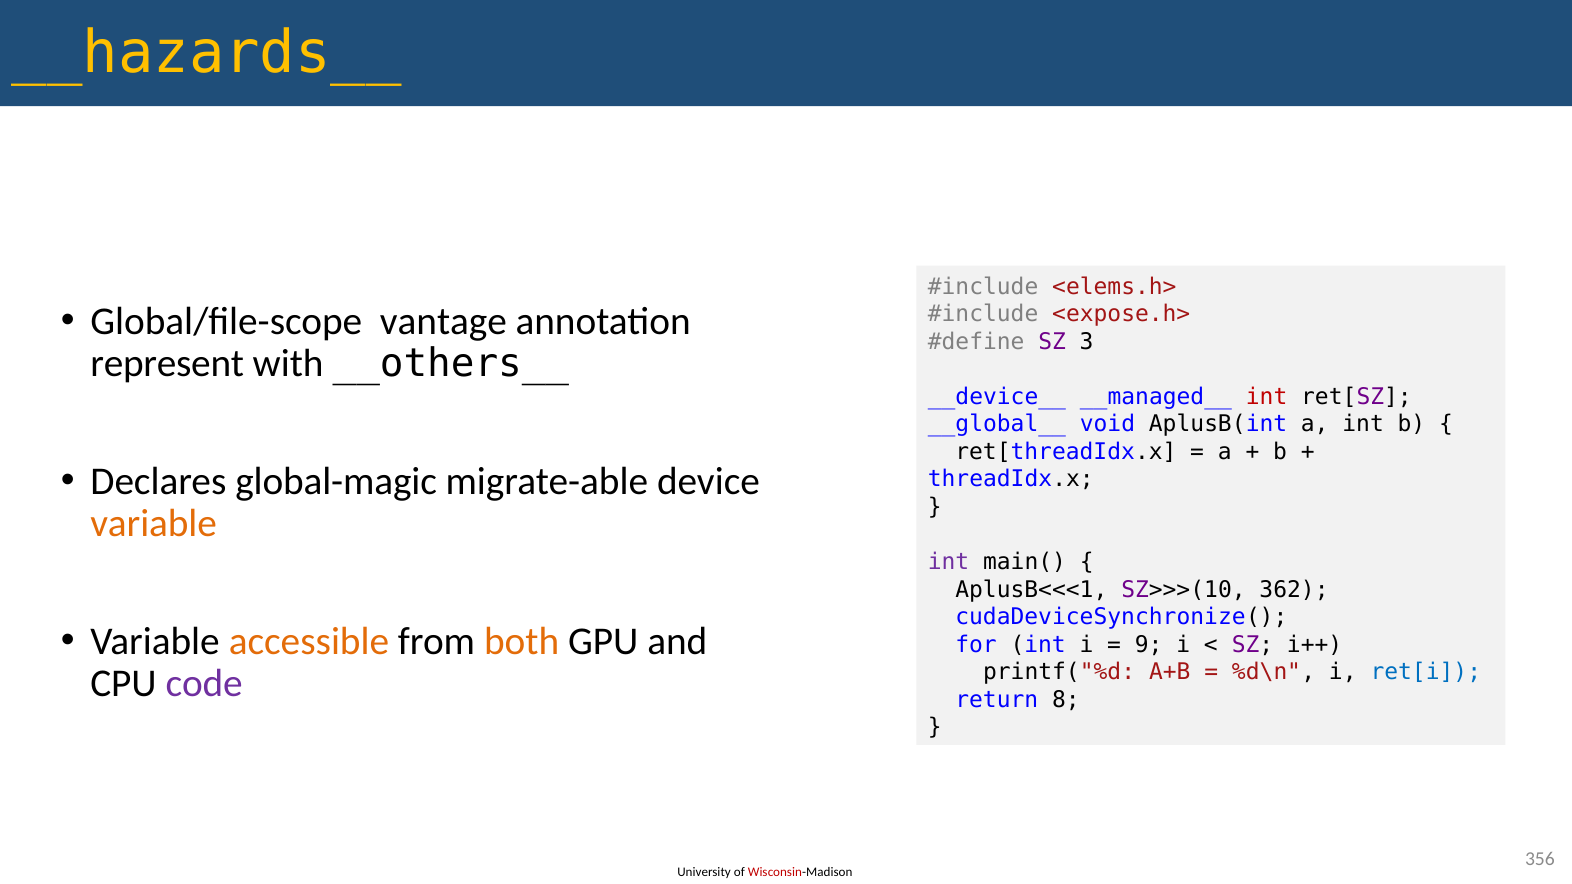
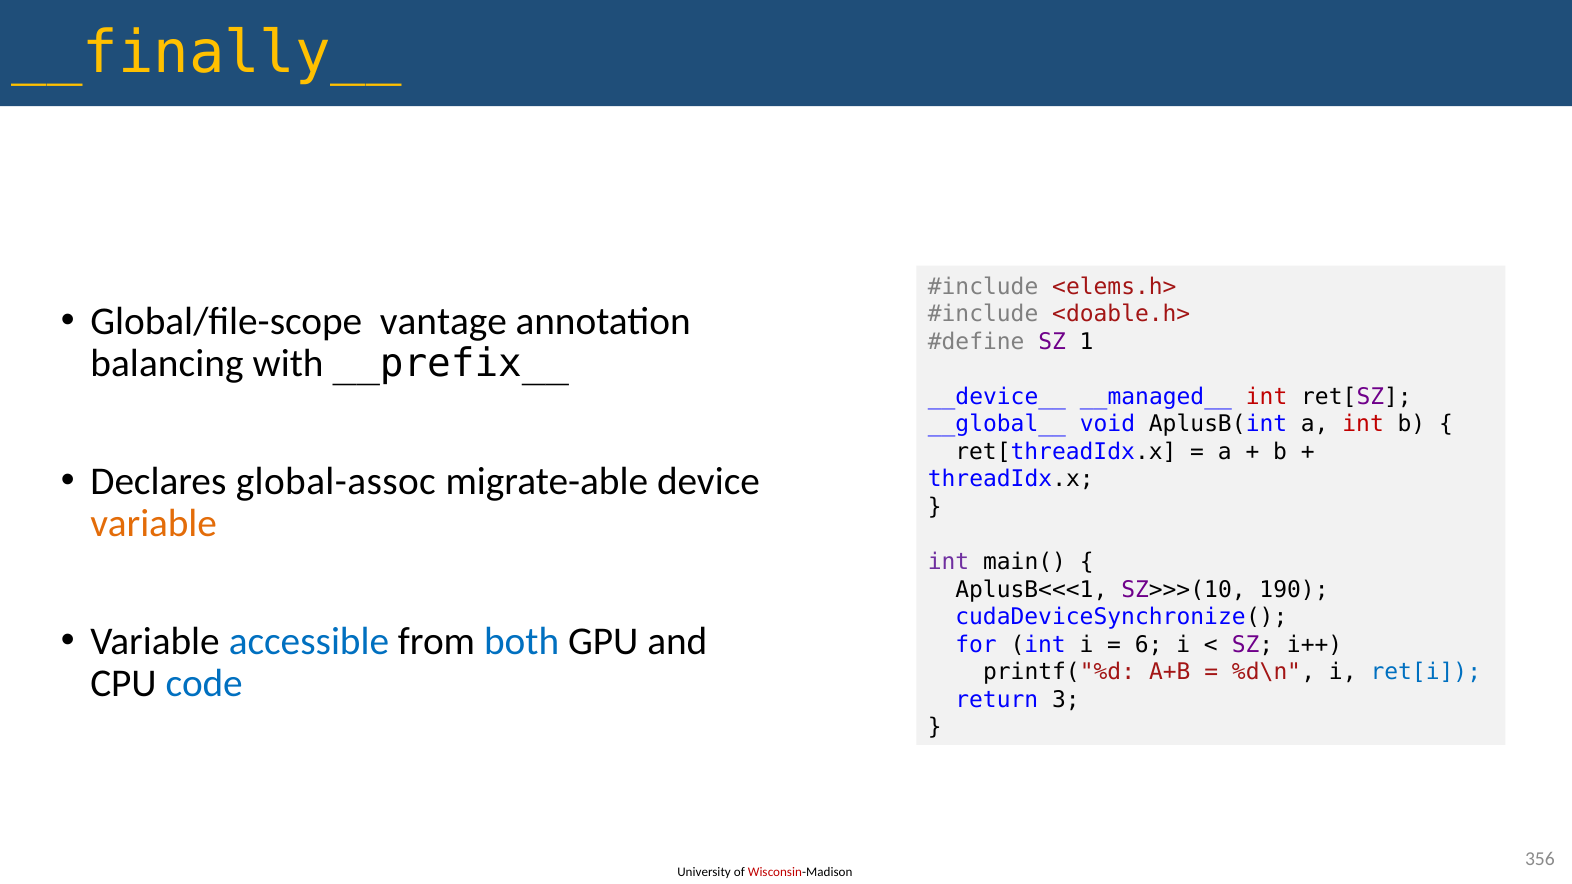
__hazards__: __hazards__ -> __finally__ (207, 53)
<expose.h>: <expose.h> -> <doable.h> (1121, 314)
3: 3 -> 1 (1087, 342)
represent: represent -> balancing (167, 364)
__others__: __others__ -> __prefix__ (451, 364)
int colour: black -> red (1363, 424)
global-magic: global-magic -> global-assoc (336, 481)
362: 362 -> 190 (1294, 590)
accessible colour: orange -> blue (309, 641)
both colour: orange -> blue (522, 641)
9: 9 -> 6 (1149, 645)
code colour: purple -> blue (204, 684)
8: 8 -> 3 (1066, 700)
